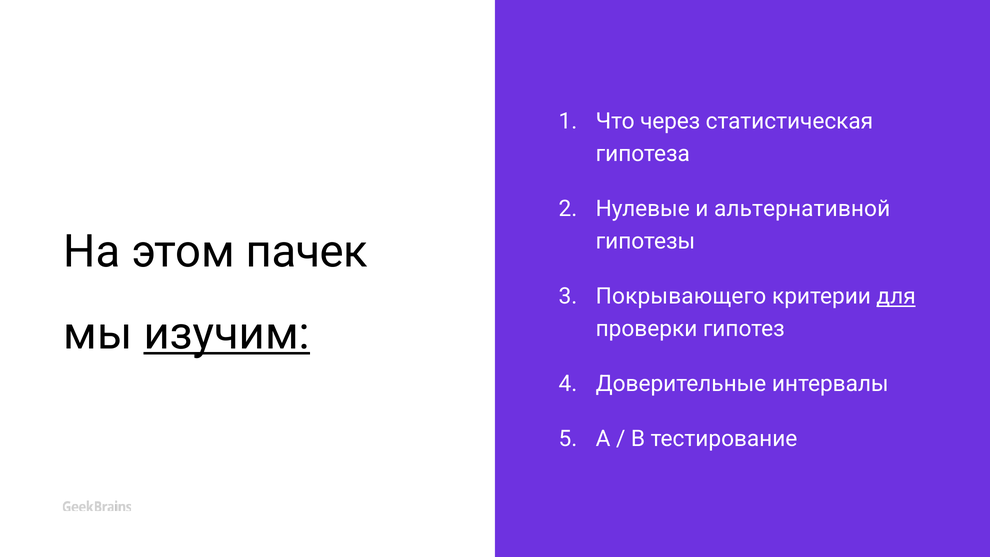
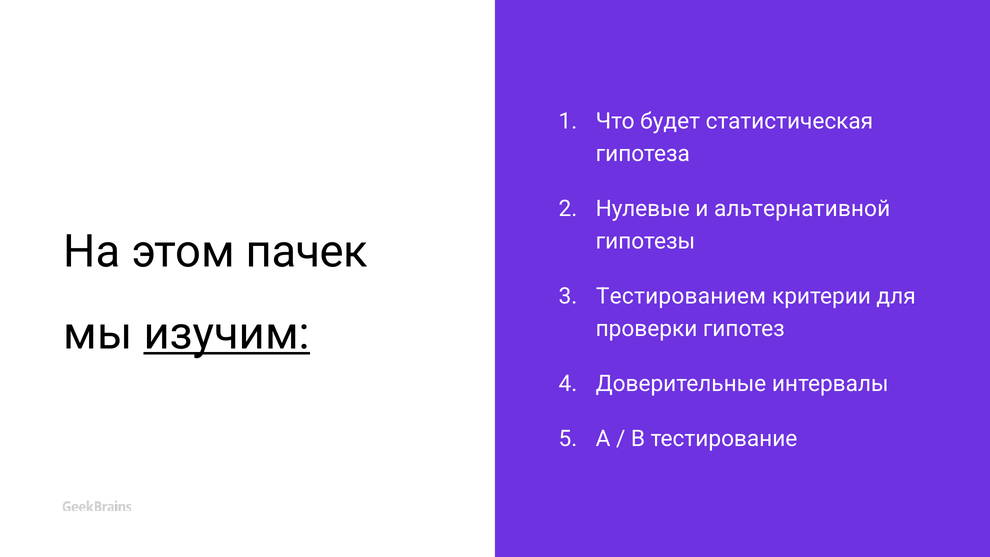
через: через -> будет (670, 121)
Покрывающего: Покрывающего -> Тестированием (681, 296)
для underline: present -> none (896, 296)
